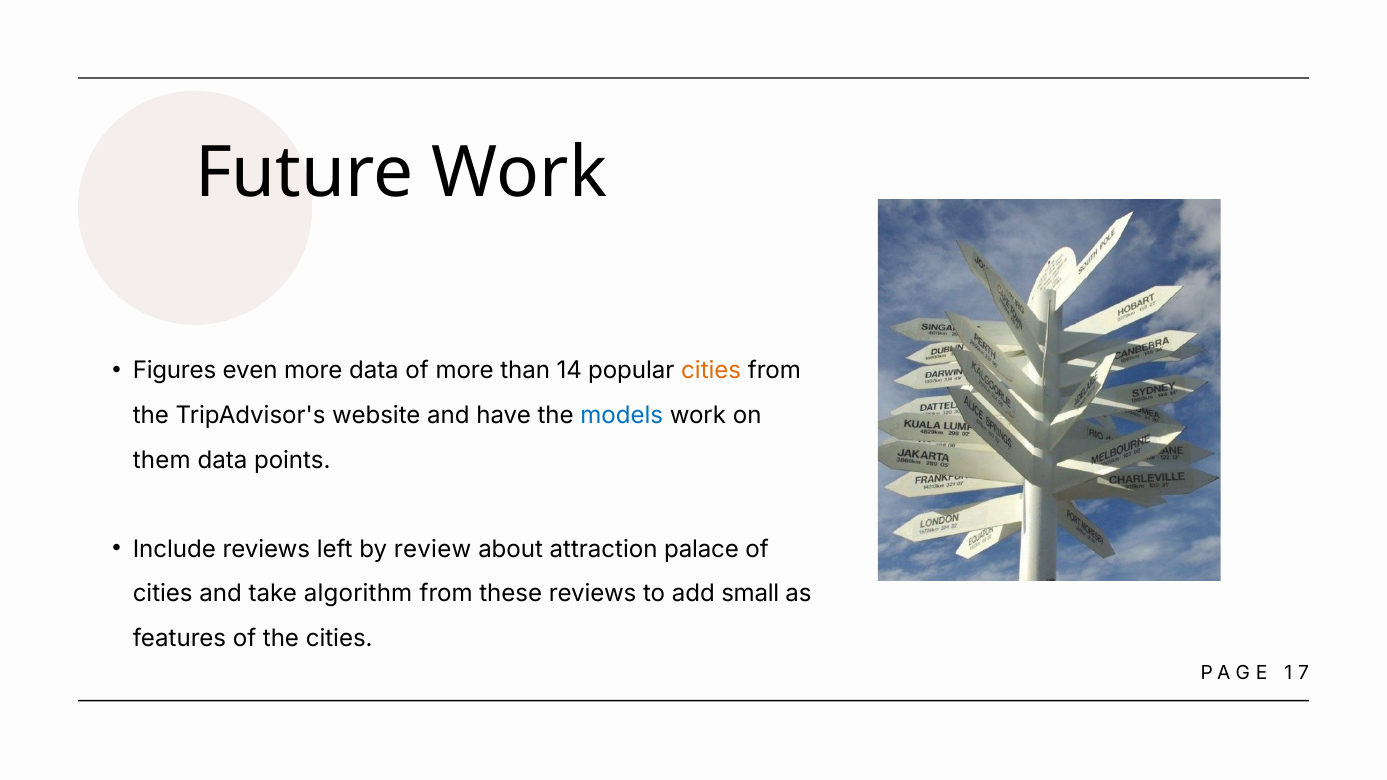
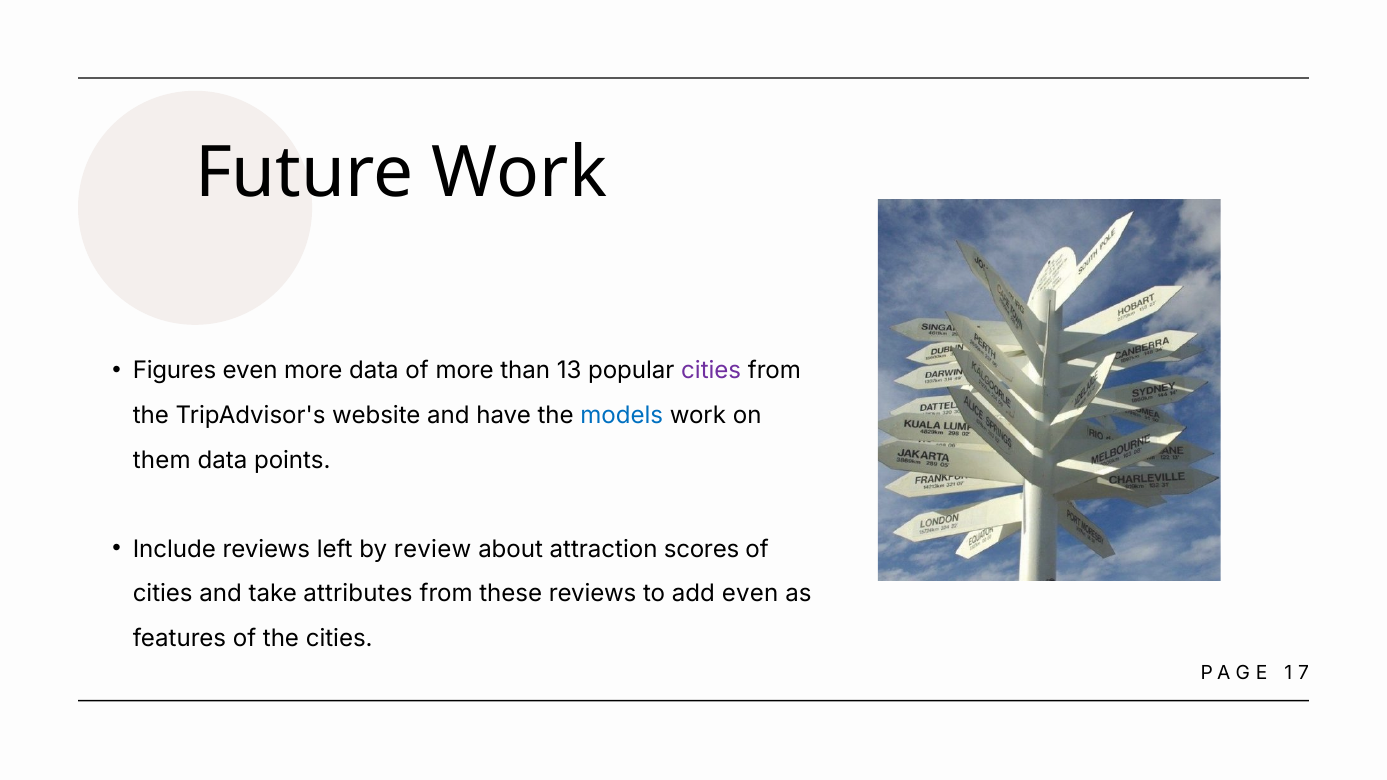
14: 14 -> 13 (569, 371)
cities colour: orange -> purple (711, 371)
palace: palace -> scores (702, 549)
algorithm: algorithm -> attributes (358, 594)
add small: small -> even (750, 594)
